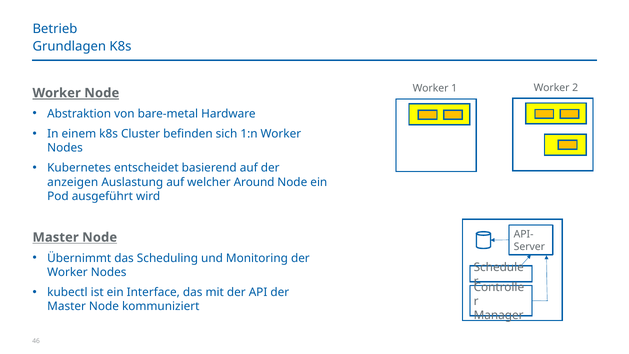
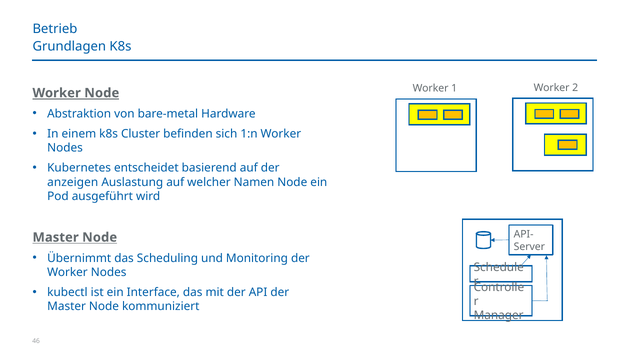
Around: Around -> Namen (254, 182)
